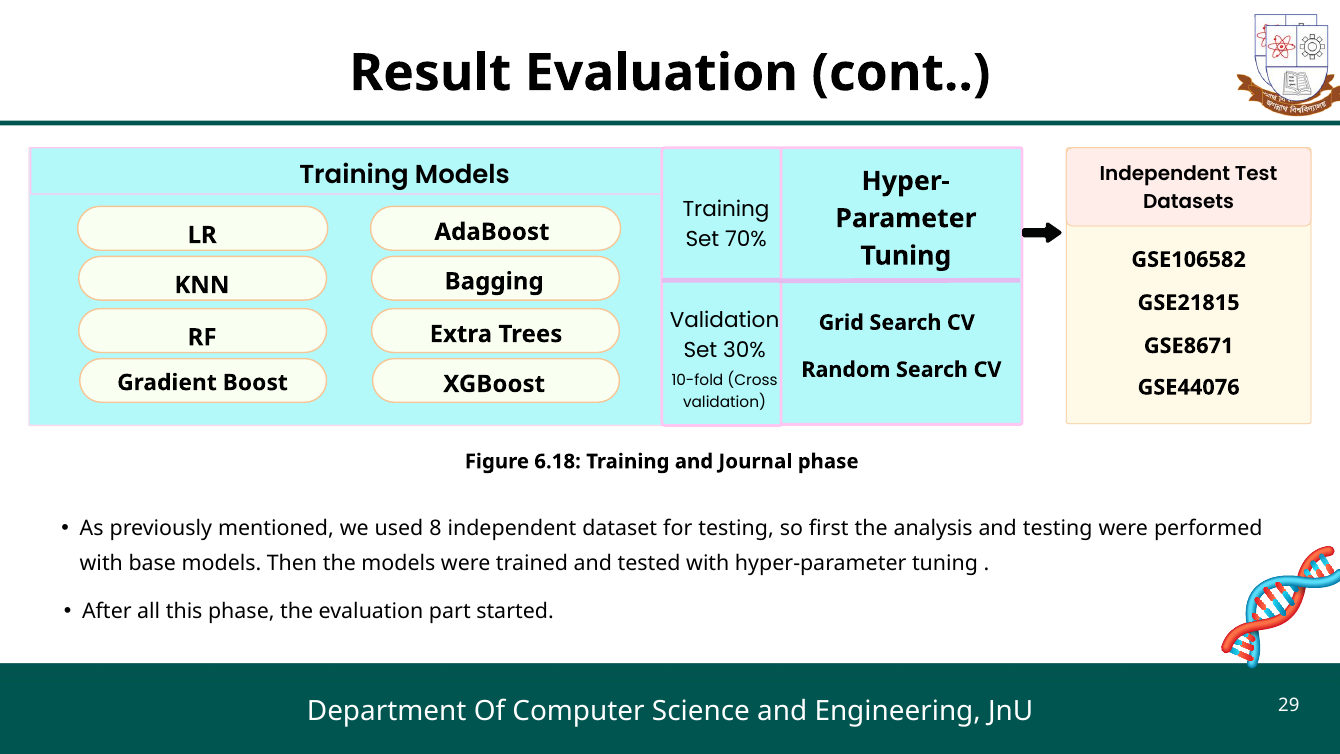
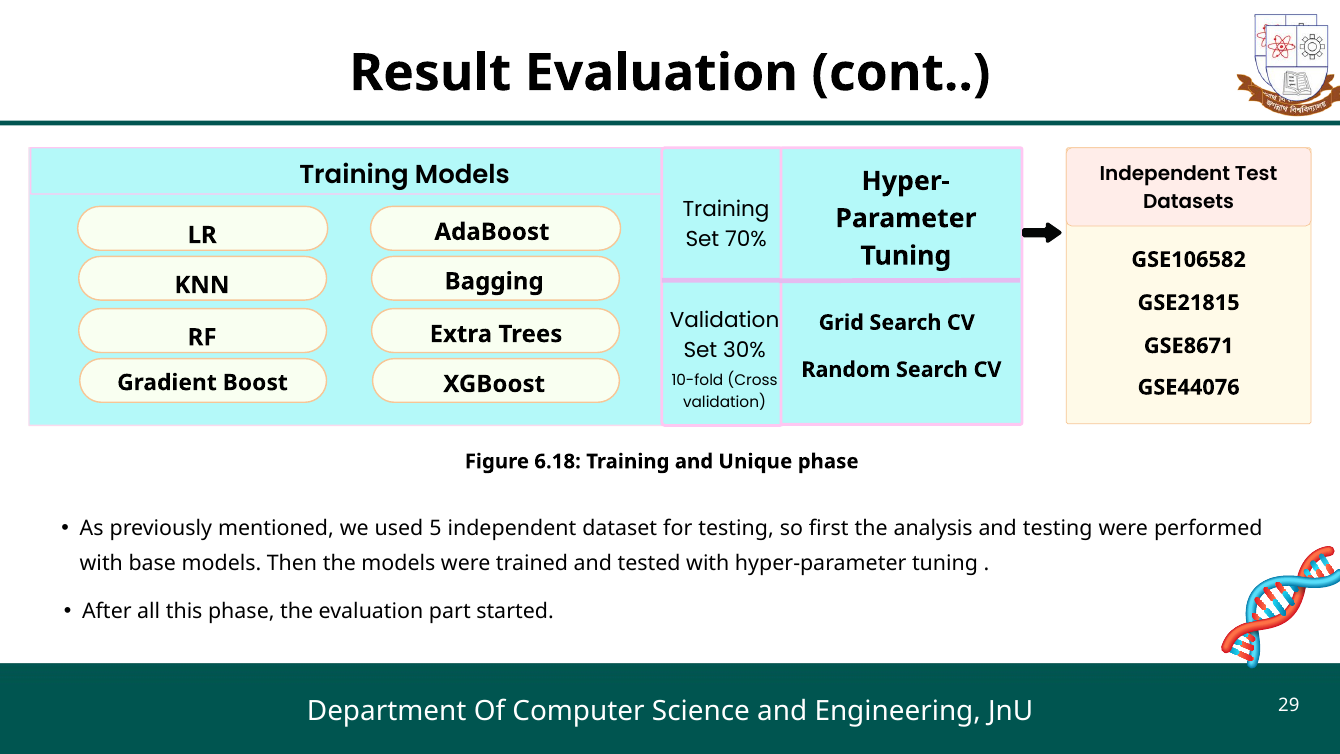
Journal: Journal -> Unique (755, 461)
8: 8 -> 5 (435, 528)
